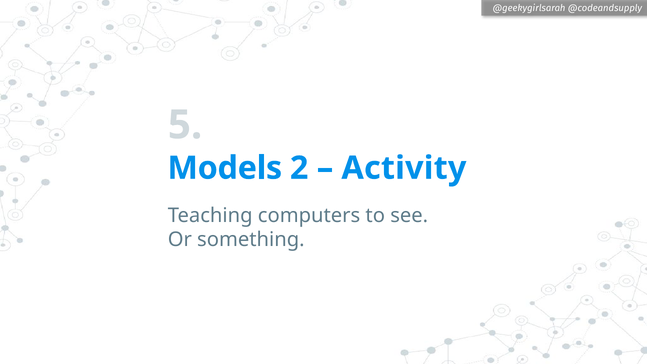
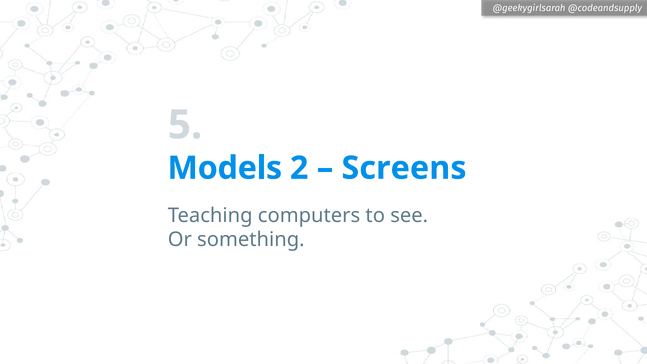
Activity: Activity -> Screens (404, 168)
